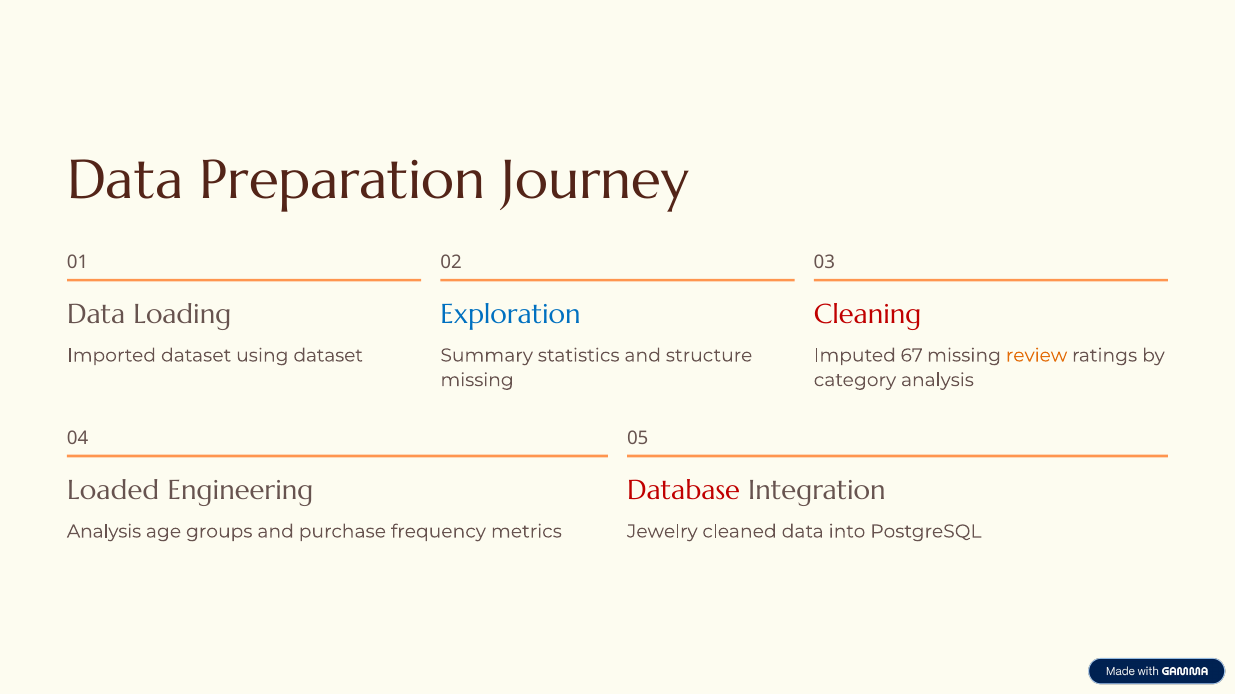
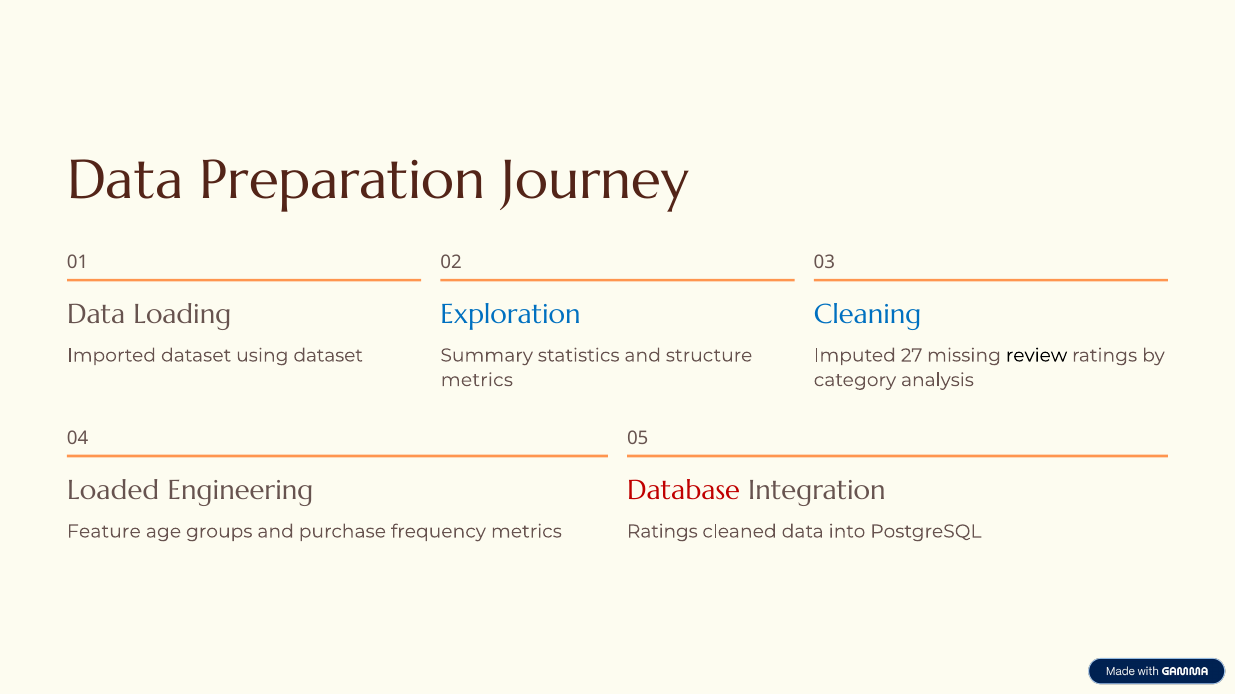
Cleaning colour: red -> blue (868, 315)
67: 67 -> 27 (912, 356)
review colour: orange -> black (1037, 356)
missing: missing -> metrics (477, 380)
Analysis: Analysis -> Feature (104, 532)
Jewelry: Jewelry -> Ratings (662, 532)
